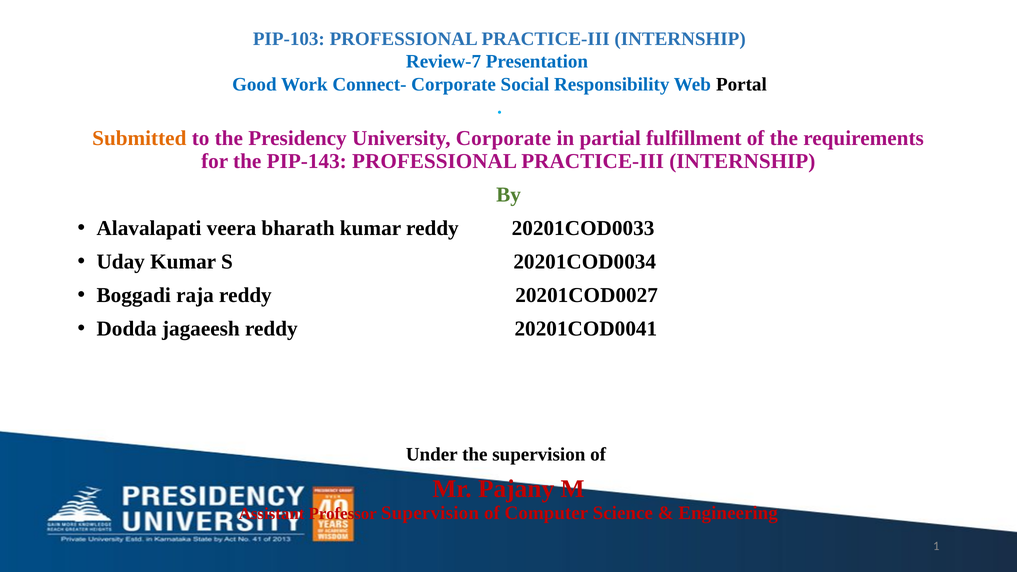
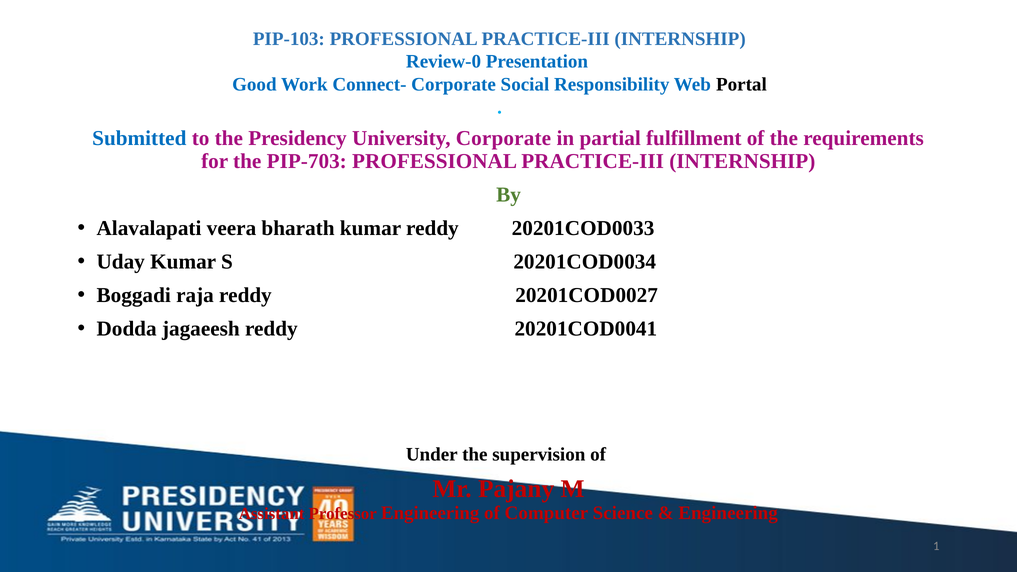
Review-7: Review-7 -> Review-0 (444, 62)
Submitted colour: orange -> blue (139, 138)
PIP-143: PIP-143 -> PIP-703 (307, 161)
Professor Supervision: Supervision -> Engineering (430, 513)
